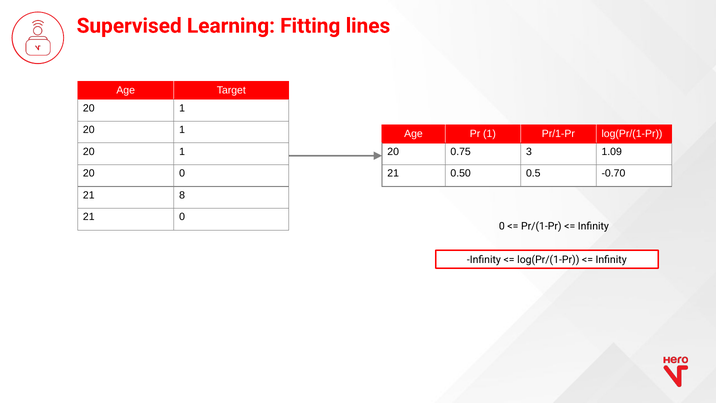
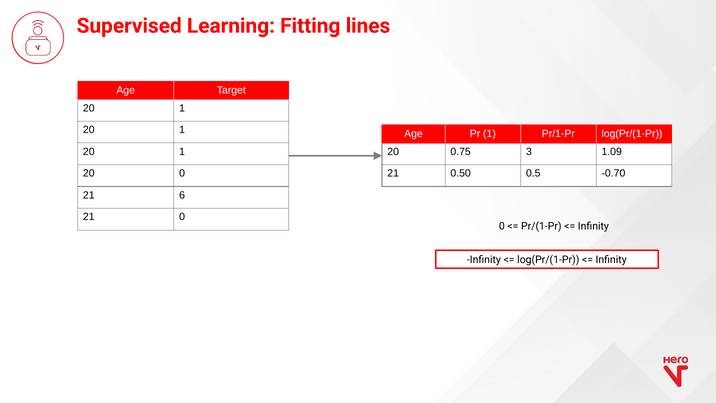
8: 8 -> 6 (182, 195)
